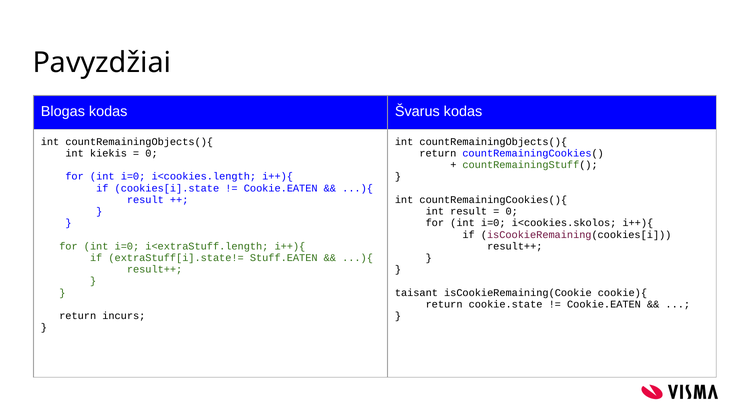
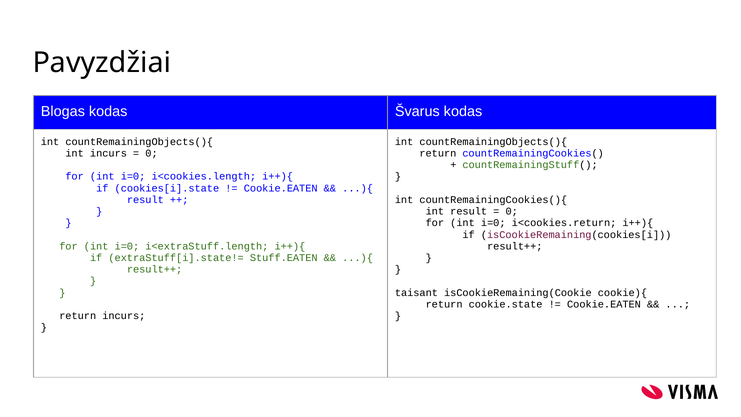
int kiekis: kiekis -> incurs (108, 153)
i<cookies.skolos: i<cookies.skolos -> i<cookies.return (564, 223)
